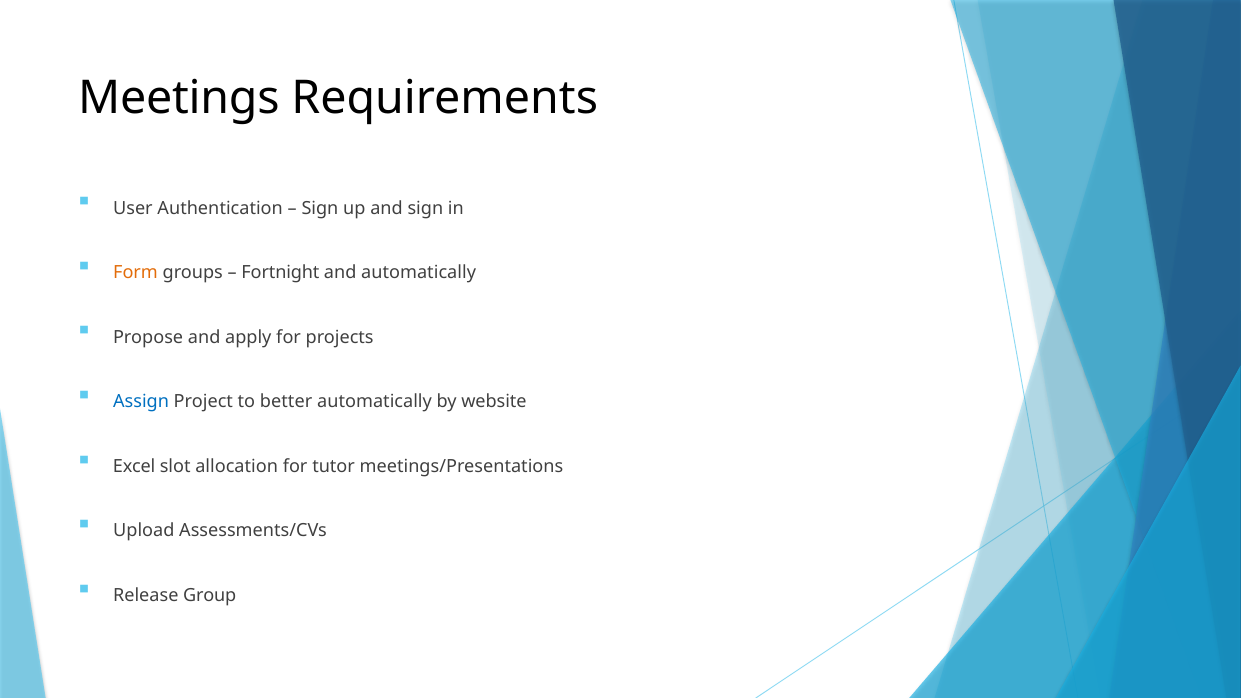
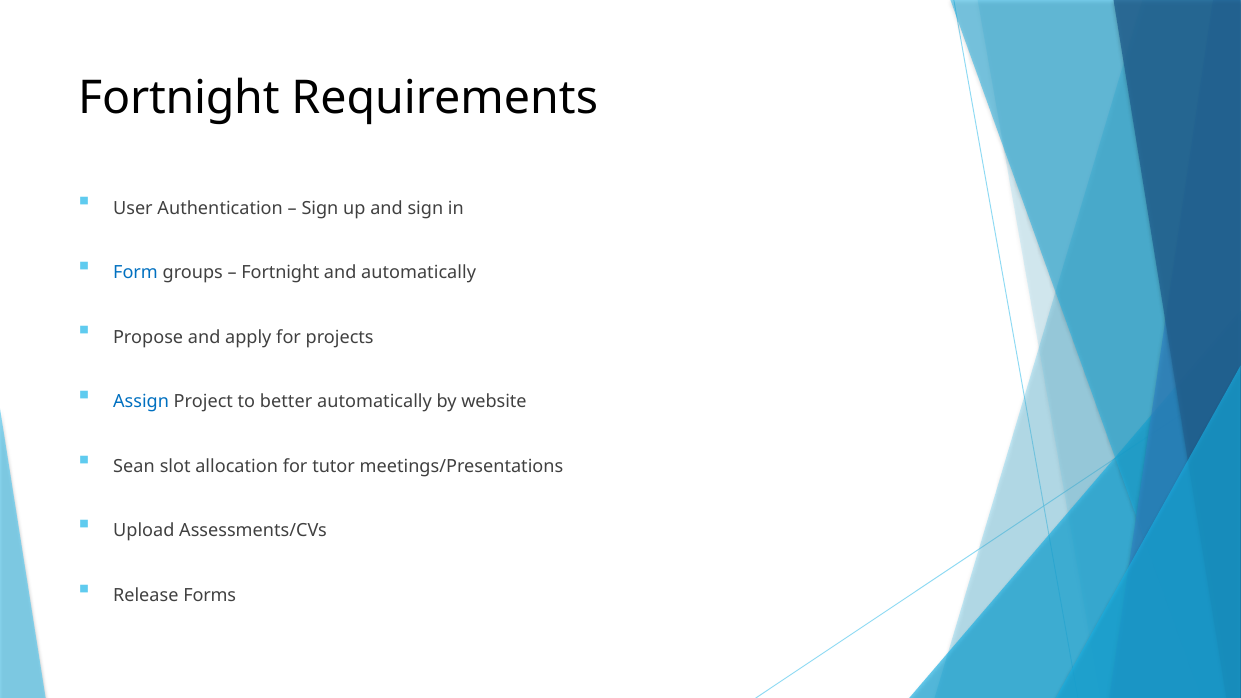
Meetings: Meetings -> Fortnight (179, 98)
Form colour: orange -> blue (136, 273)
Excel: Excel -> Sean (134, 466)
Group: Group -> Forms (210, 595)
